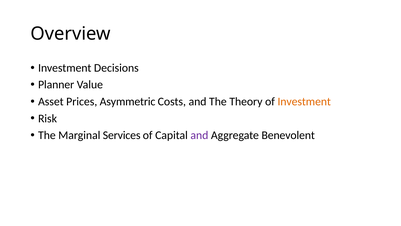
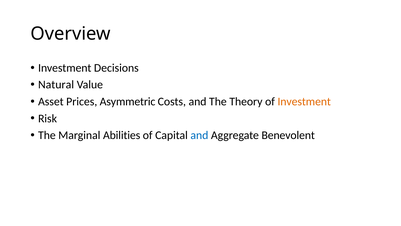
Planner: Planner -> Natural (56, 85)
Services: Services -> Abilities (122, 135)
and colour: purple -> blue (199, 135)
